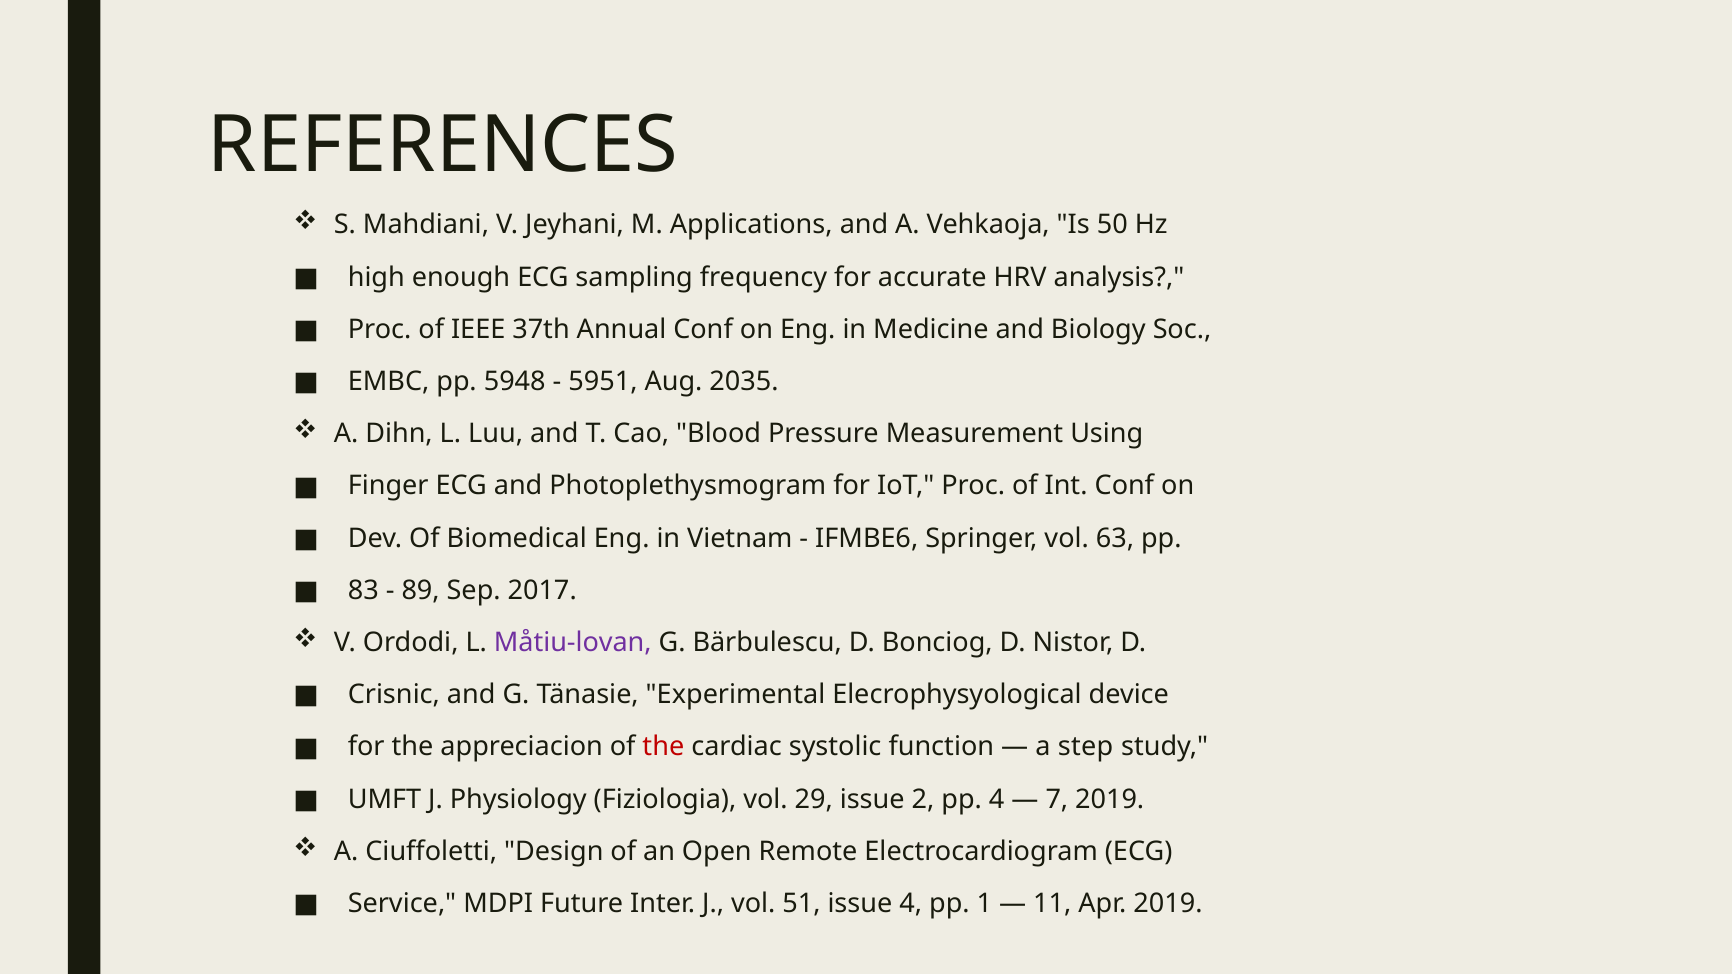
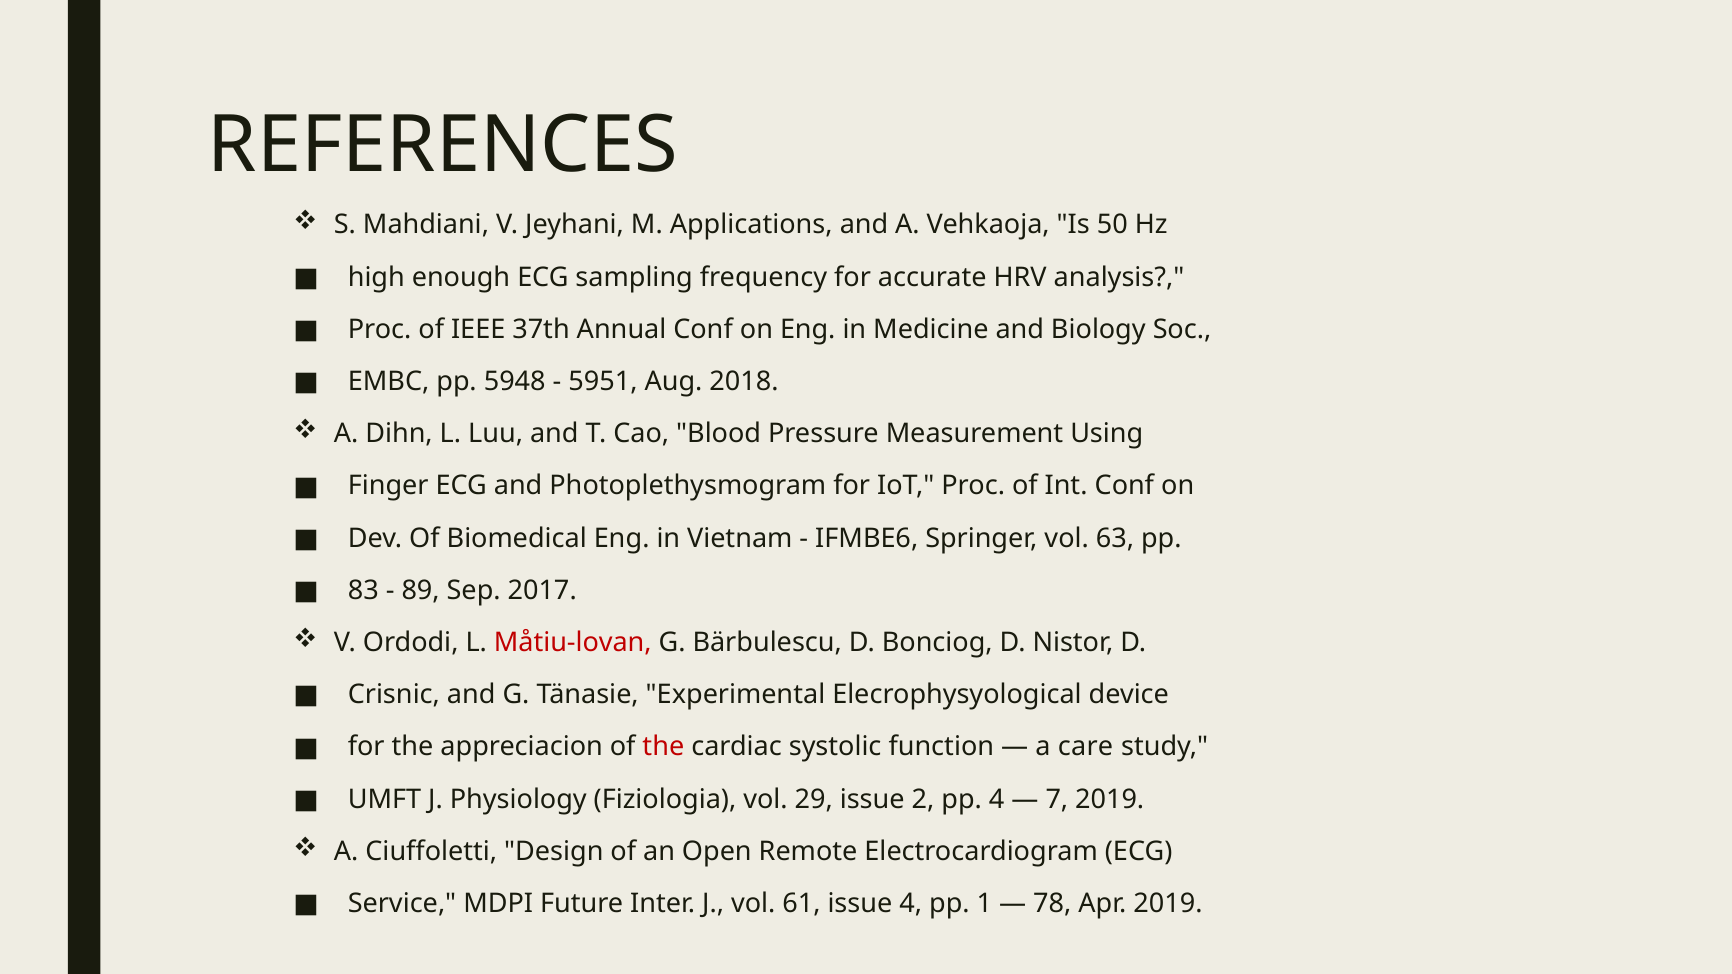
2035: 2035 -> 2018 (744, 382)
Måtiu-lovan colour: purple -> red (573, 643)
step: step -> care (1086, 747)
51: 51 -> 61 (801, 904)
11: 11 -> 78 (1052, 904)
